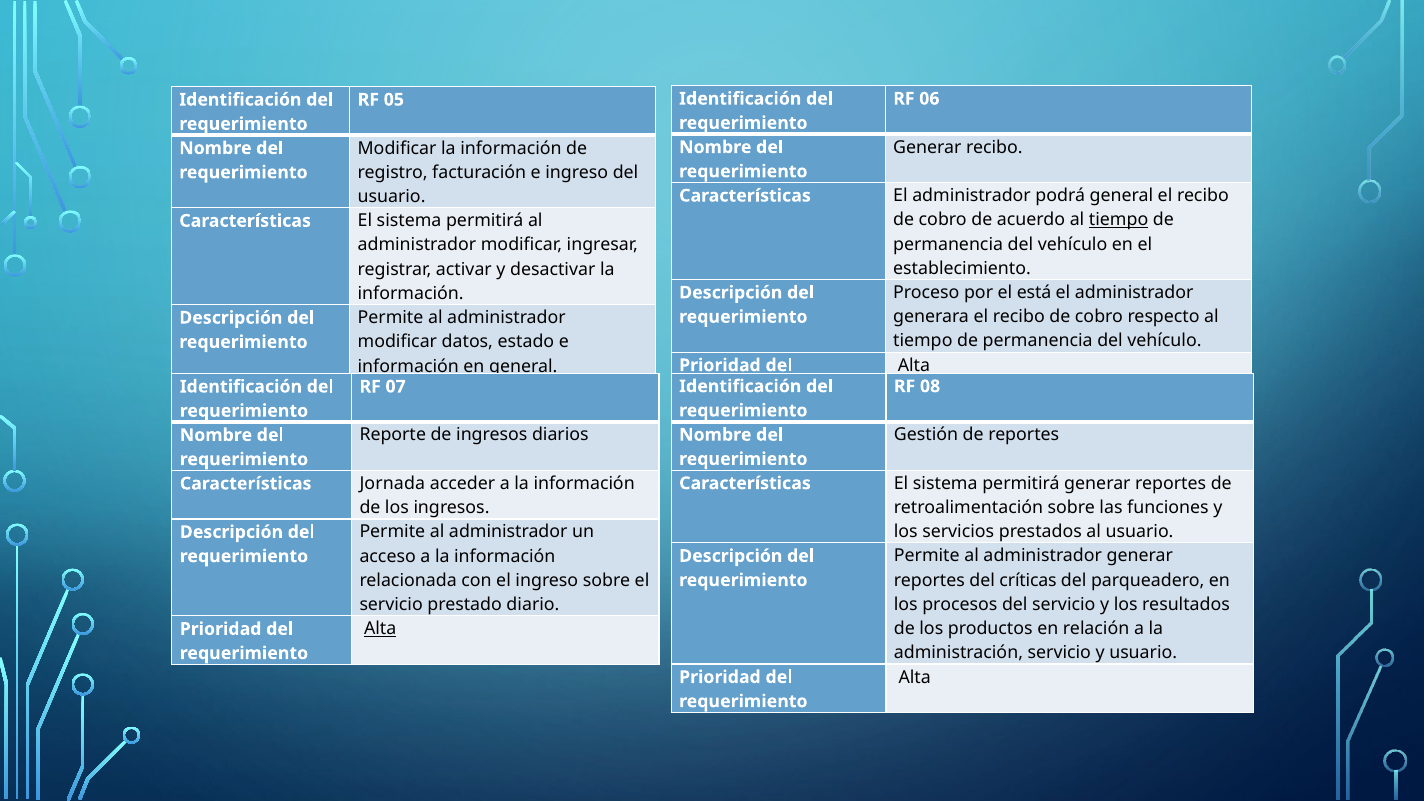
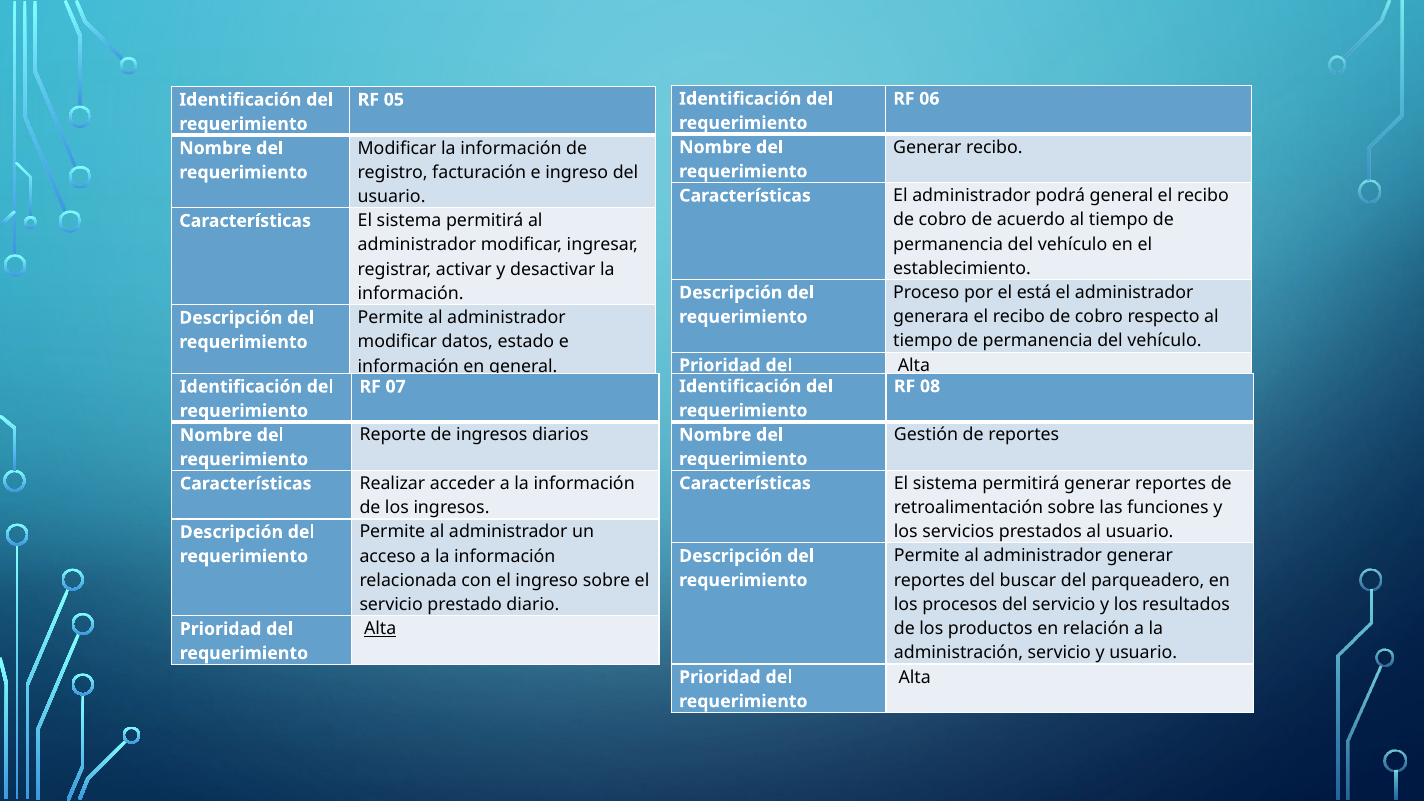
tiempo underline: present -> none (1119, 220)
Jornada: Jornada -> Realizar (392, 484)
críticas: críticas -> buscar (1028, 580)
